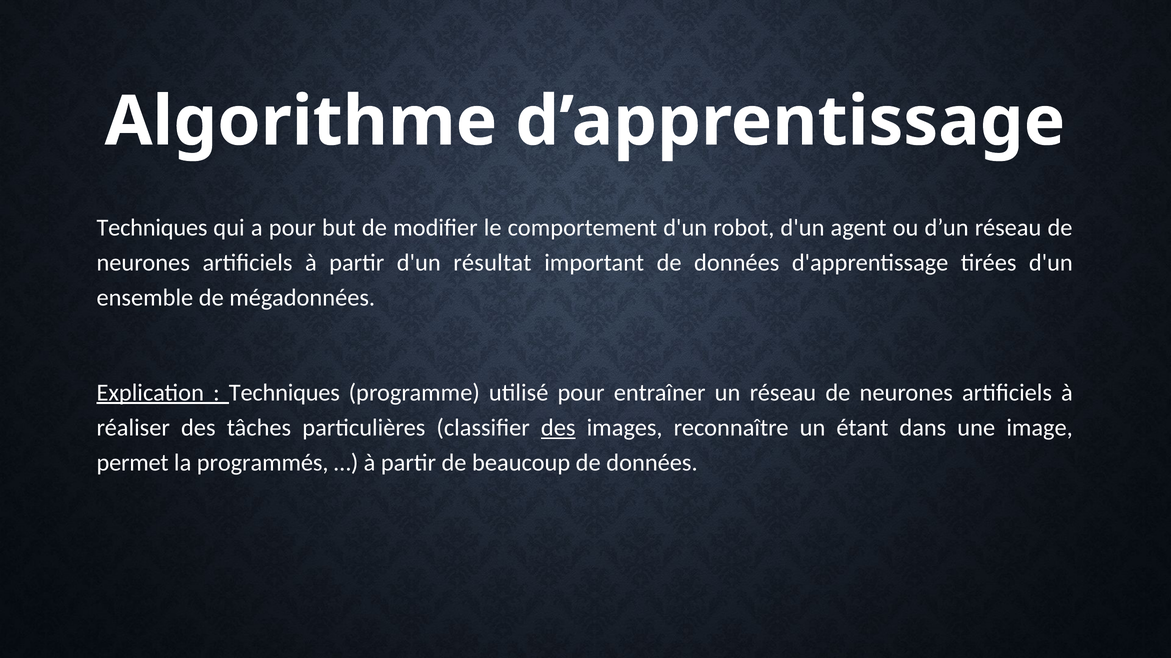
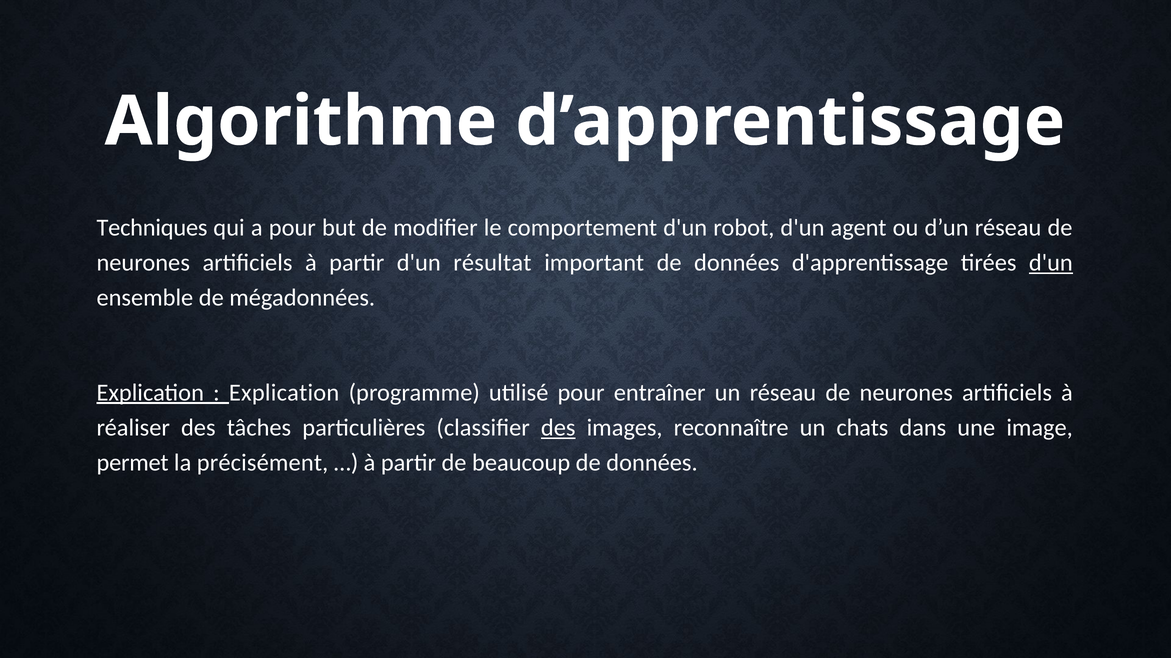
d'un underline: none -> present (1051, 263)
Techniques: Techniques -> Explication (284, 393)
étant: étant -> chats (862, 428)
programmés: programmés -> précisément (263, 463)
